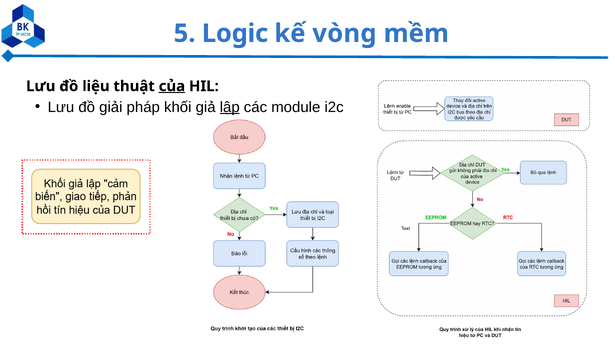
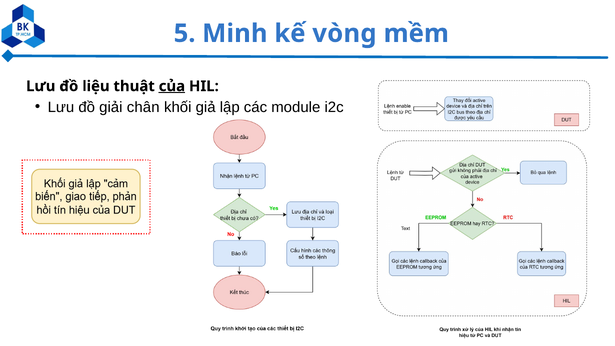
Logic: Logic -> Minh (235, 33)
pháp: pháp -> chân (143, 107)
lập underline: present -> none (230, 107)
